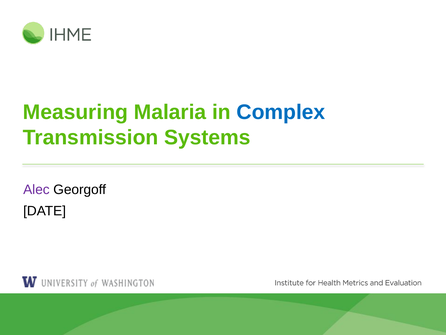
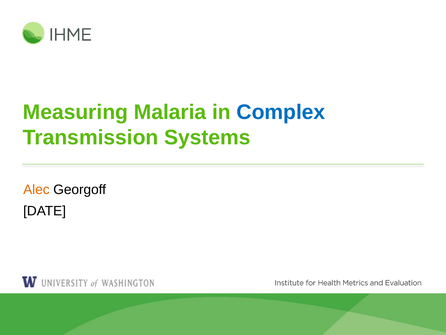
Alec colour: purple -> orange (36, 189)
